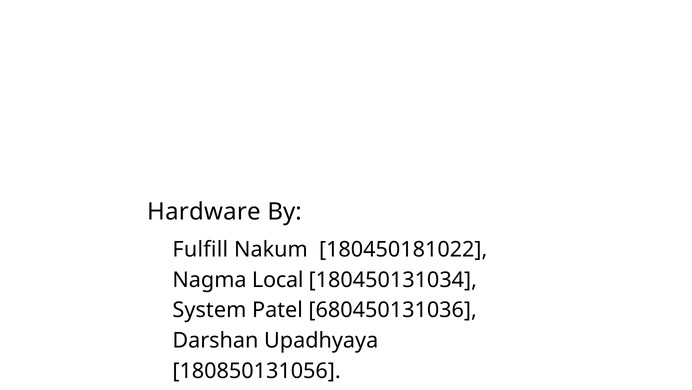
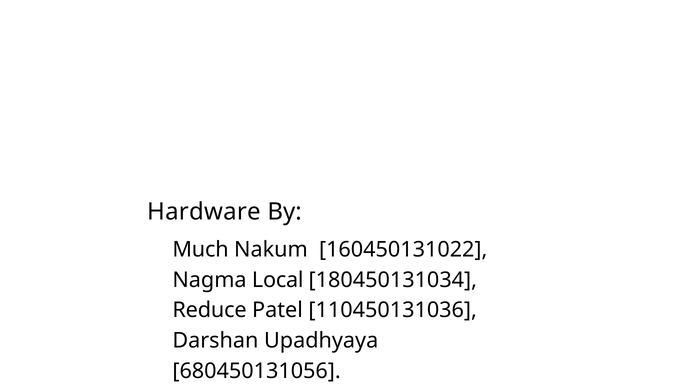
Fulfill: Fulfill -> Much (201, 249)
180450181022: 180450181022 -> 160450131022 (403, 249)
System: System -> Reduce (210, 310)
680450131036: 680450131036 -> 110450131036 (393, 310)
180850131056: 180850131056 -> 680450131056 (257, 370)
